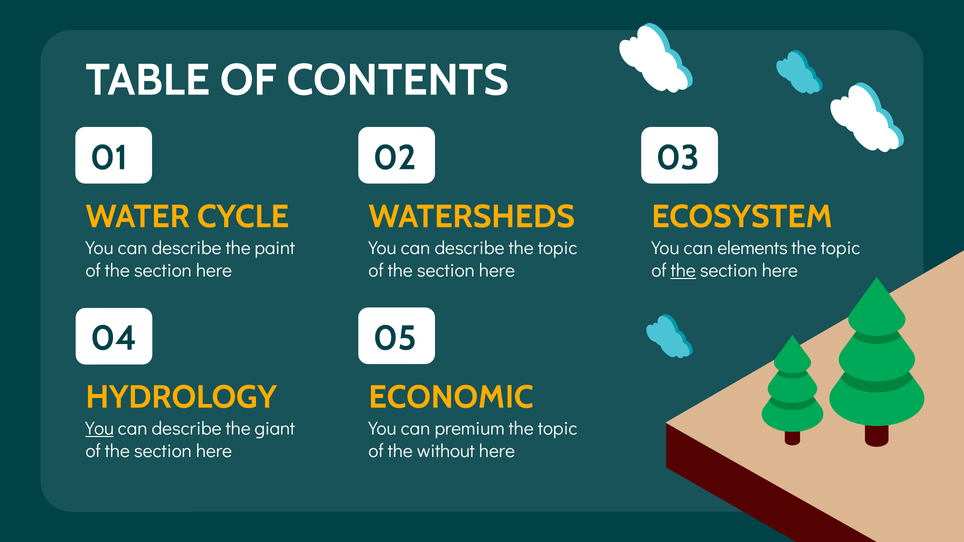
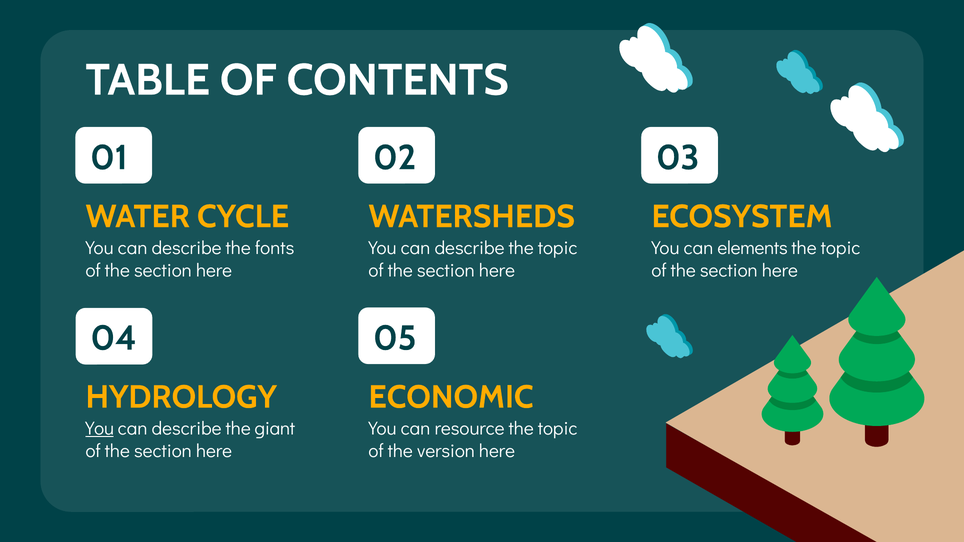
paint: paint -> fonts (275, 248)
the underline: present -> none (683, 270)
premium: premium -> resource (470, 429)
without: without -> version (446, 451)
